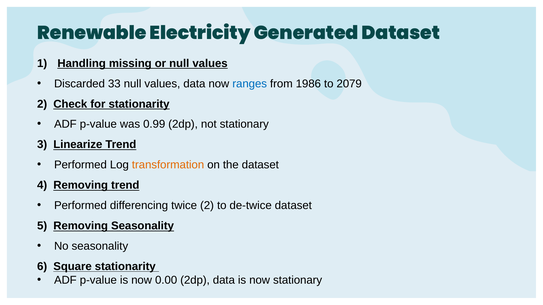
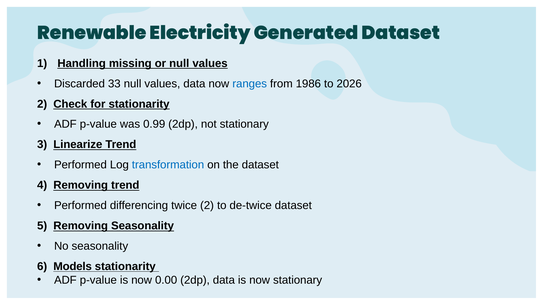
2079: 2079 -> 2026 (349, 84)
transformation colour: orange -> blue (168, 165)
Square: Square -> Models (73, 267)
